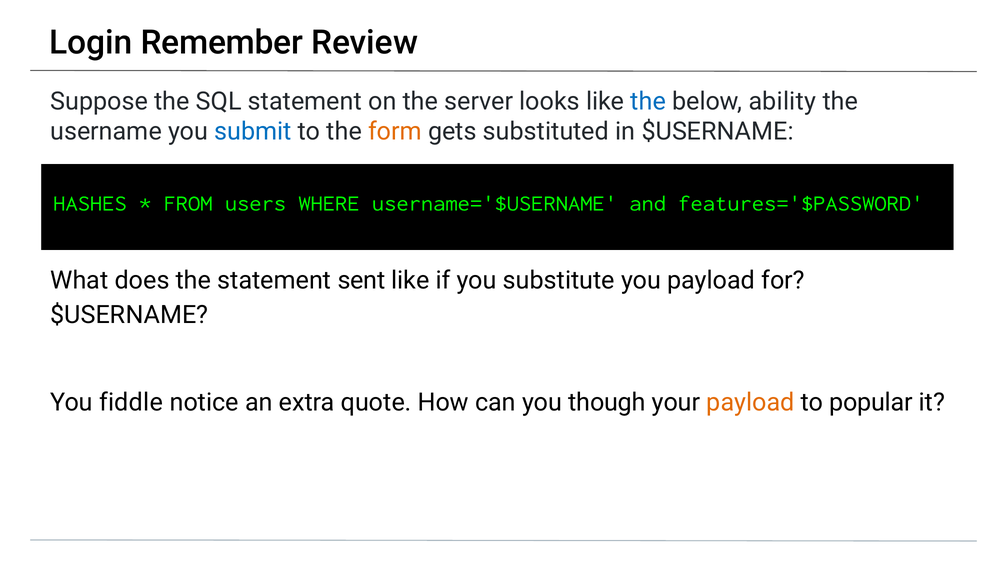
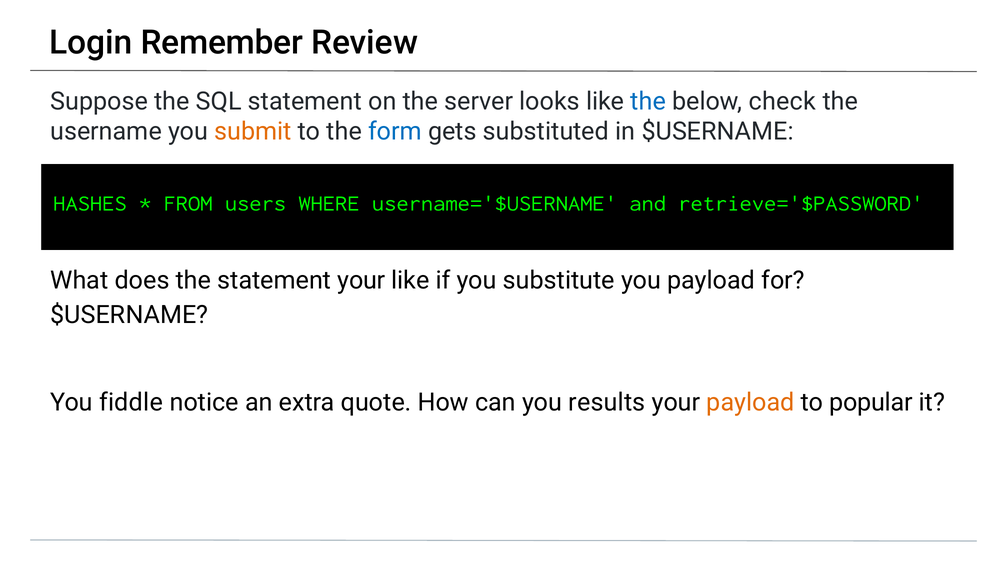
ability: ability -> check (782, 101)
submit colour: blue -> orange (253, 132)
form colour: orange -> blue (395, 132)
features='$PASSWORD: features='$PASSWORD -> retrieve='$PASSWORD (801, 203)
statement sent: sent -> your (361, 280)
though: though -> results (607, 403)
